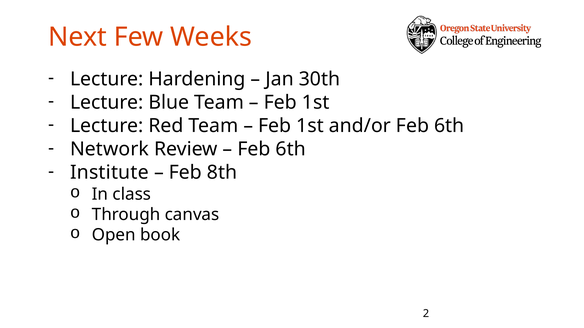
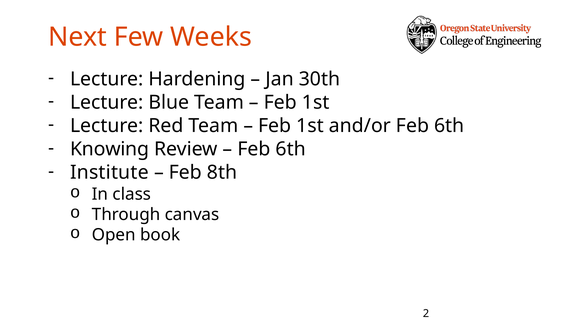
Network: Network -> Knowing (110, 149)
